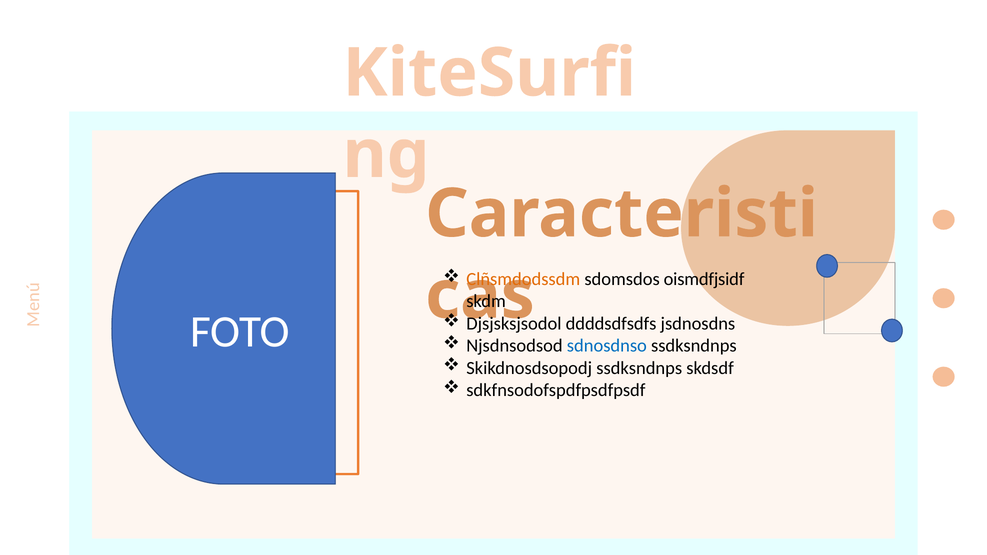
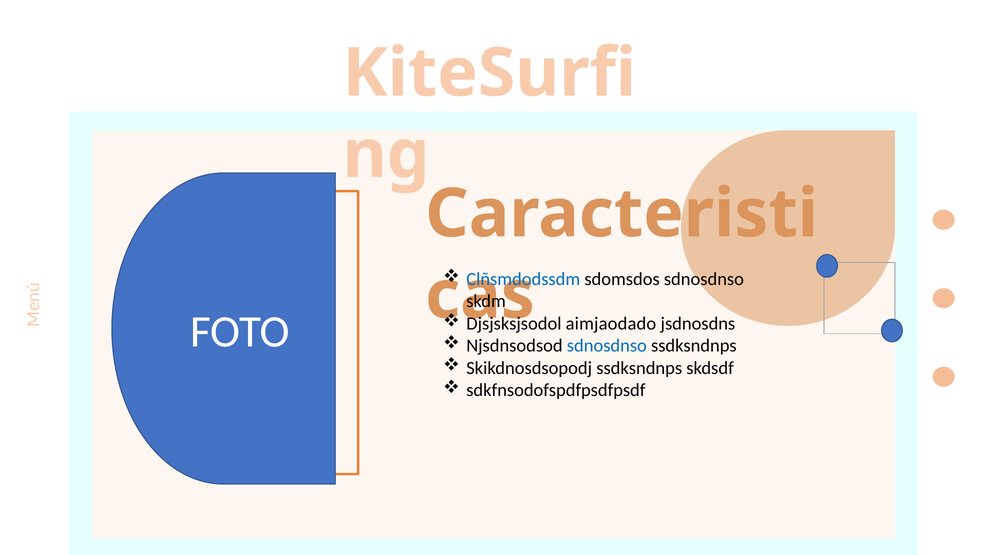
Clñsmdodssdm colour: orange -> blue (523, 279)
sdomsdos oismdfjsidf: oismdfjsidf -> sdnosdnso (704, 279)
ddddsdfsdfs: ddddsdfsdfs -> aimjaodado (611, 324)
